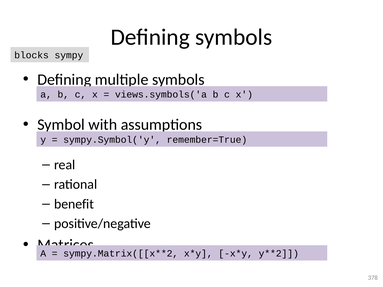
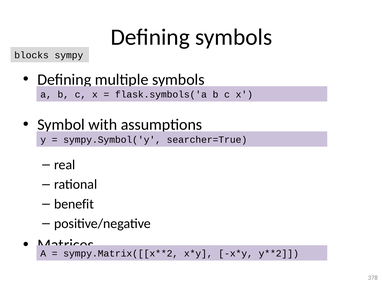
views.symbols('a: views.symbols('a -> flask.symbols('a (161, 95)
remember=True: remember=True -> searcher=True (207, 140)
